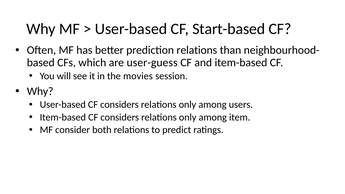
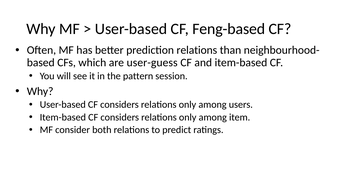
Start-based: Start-based -> Feng-based (229, 29)
movies: movies -> pattern (138, 76)
